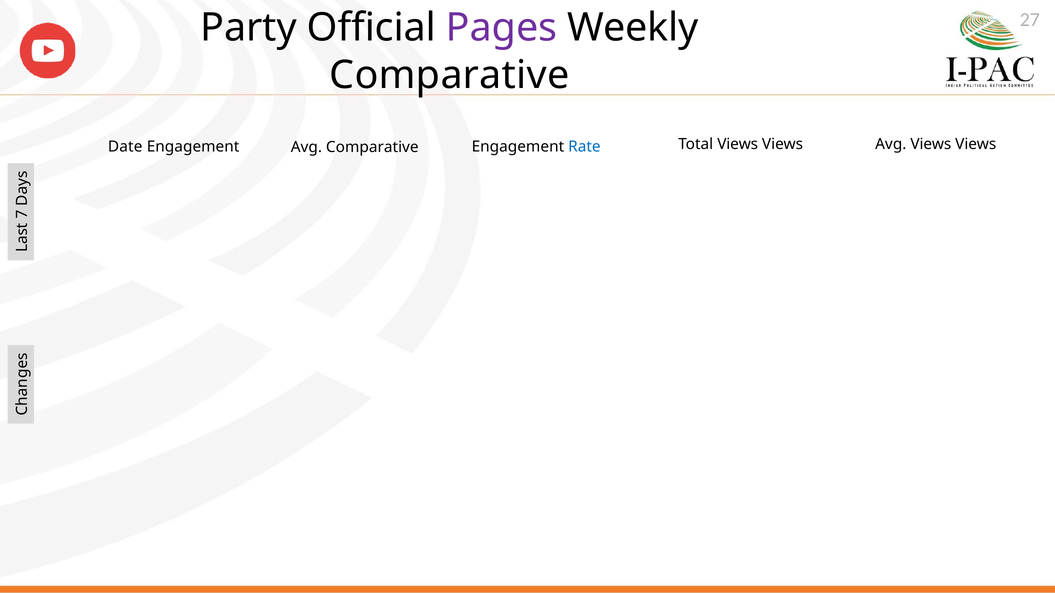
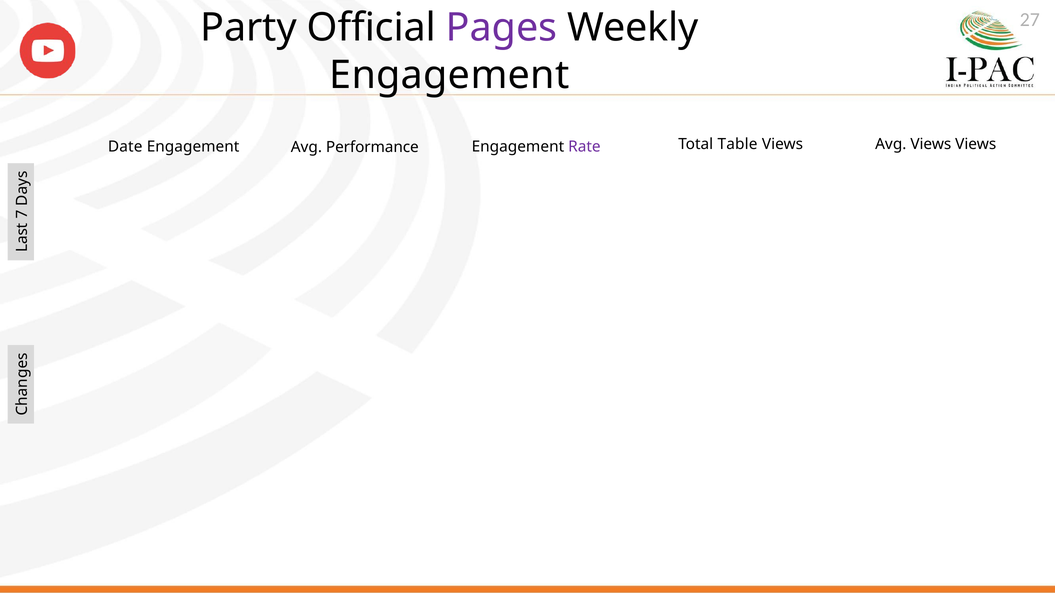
Comparative: Comparative -> Engagement (449, 75)
Avg Comparative: Comparative -> Performance (372, 147)
Rate colour: blue -> purple (584, 147)
Total Views: Views -> Table (738, 144)
